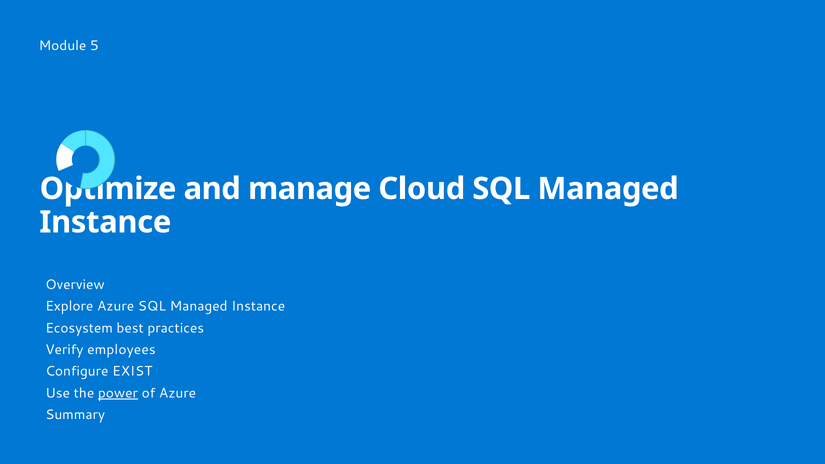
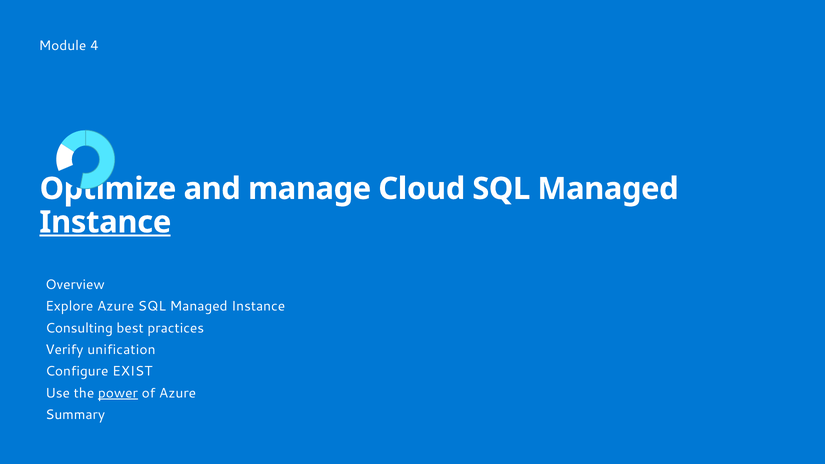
5: 5 -> 4 (94, 46)
Instance underline: none -> present (105, 222)
Ecosystem: Ecosystem -> Consulting (79, 328)
employees: employees -> unification (121, 350)
